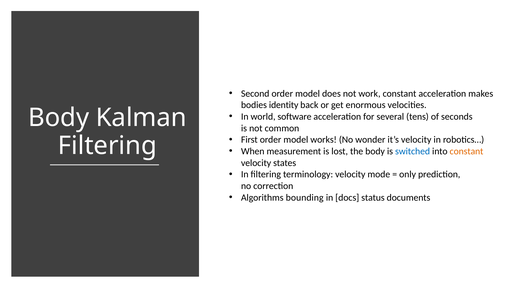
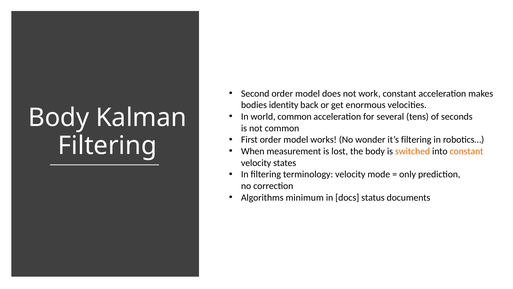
world software: software -> common (295, 116)
it’s velocity: velocity -> filtering (416, 140)
switched colour: blue -> orange (413, 151)
bounding: bounding -> minimum (305, 197)
